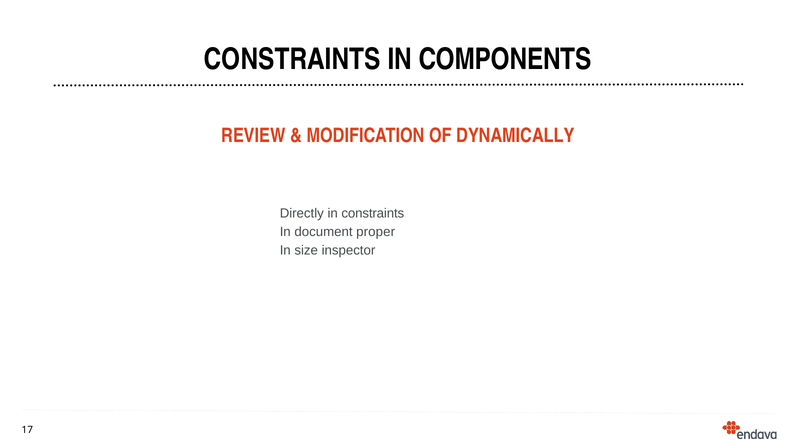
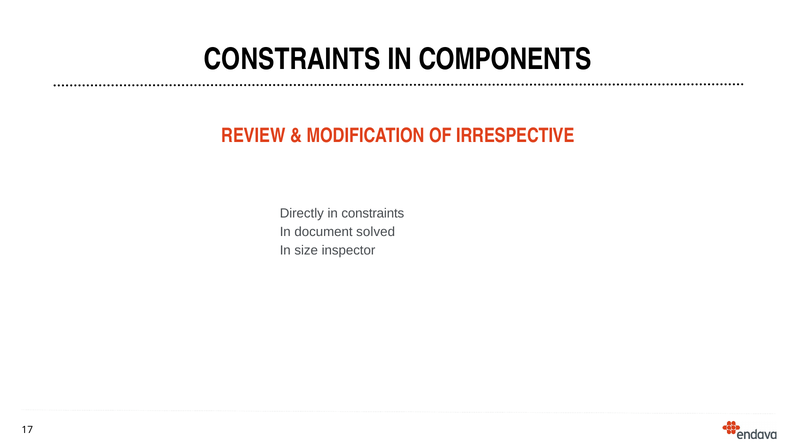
DYNAMICALLY: DYNAMICALLY -> IRRESPECTIVE (516, 136)
proper: proper -> solved (376, 232)
